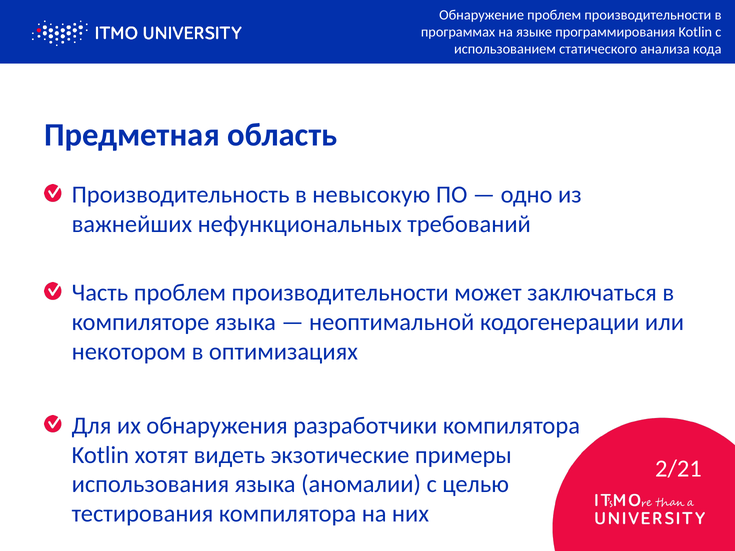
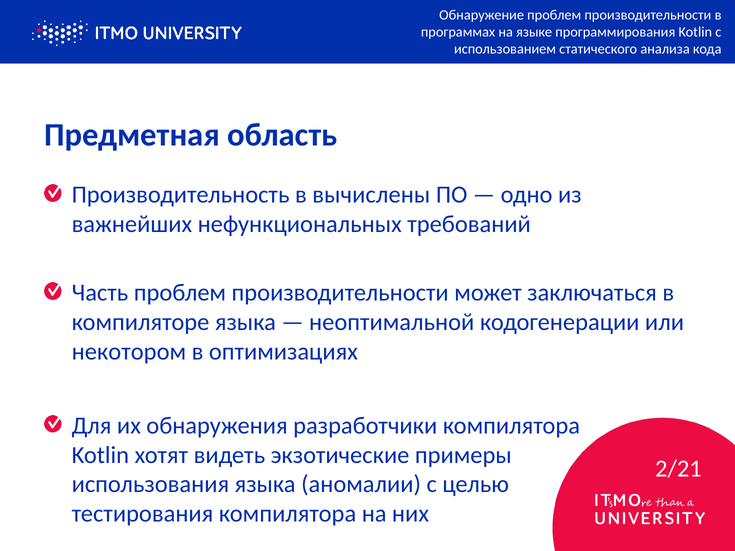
невысокую: невысокую -> вычислены (371, 195)
